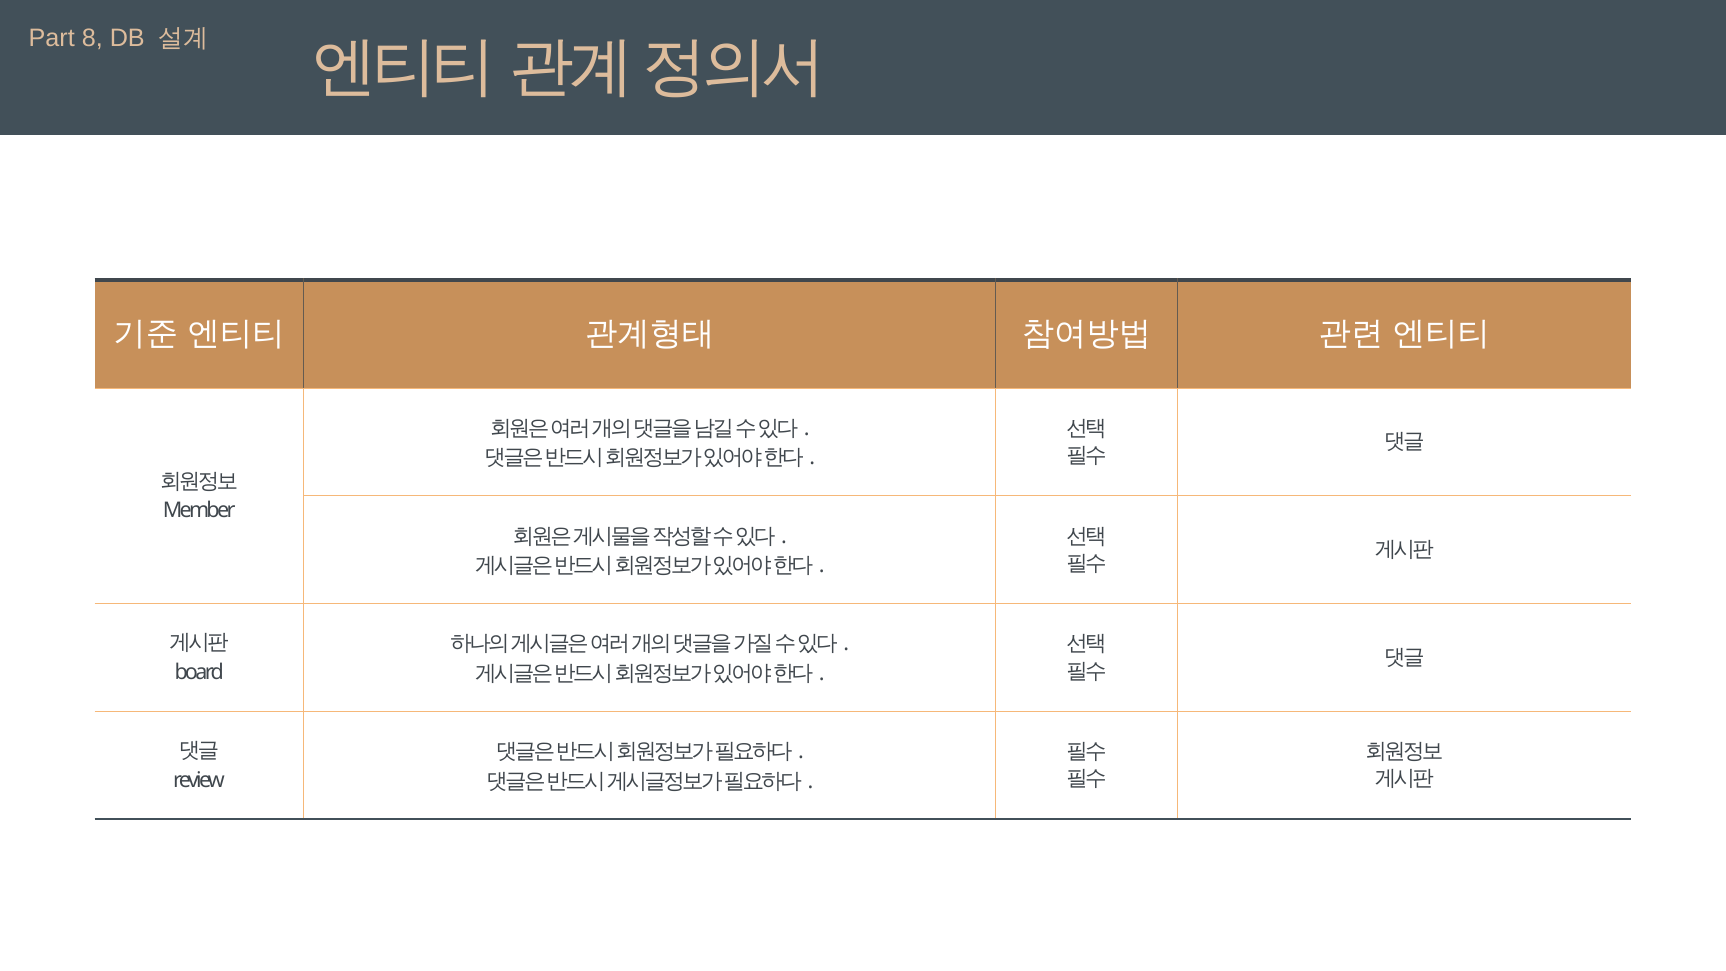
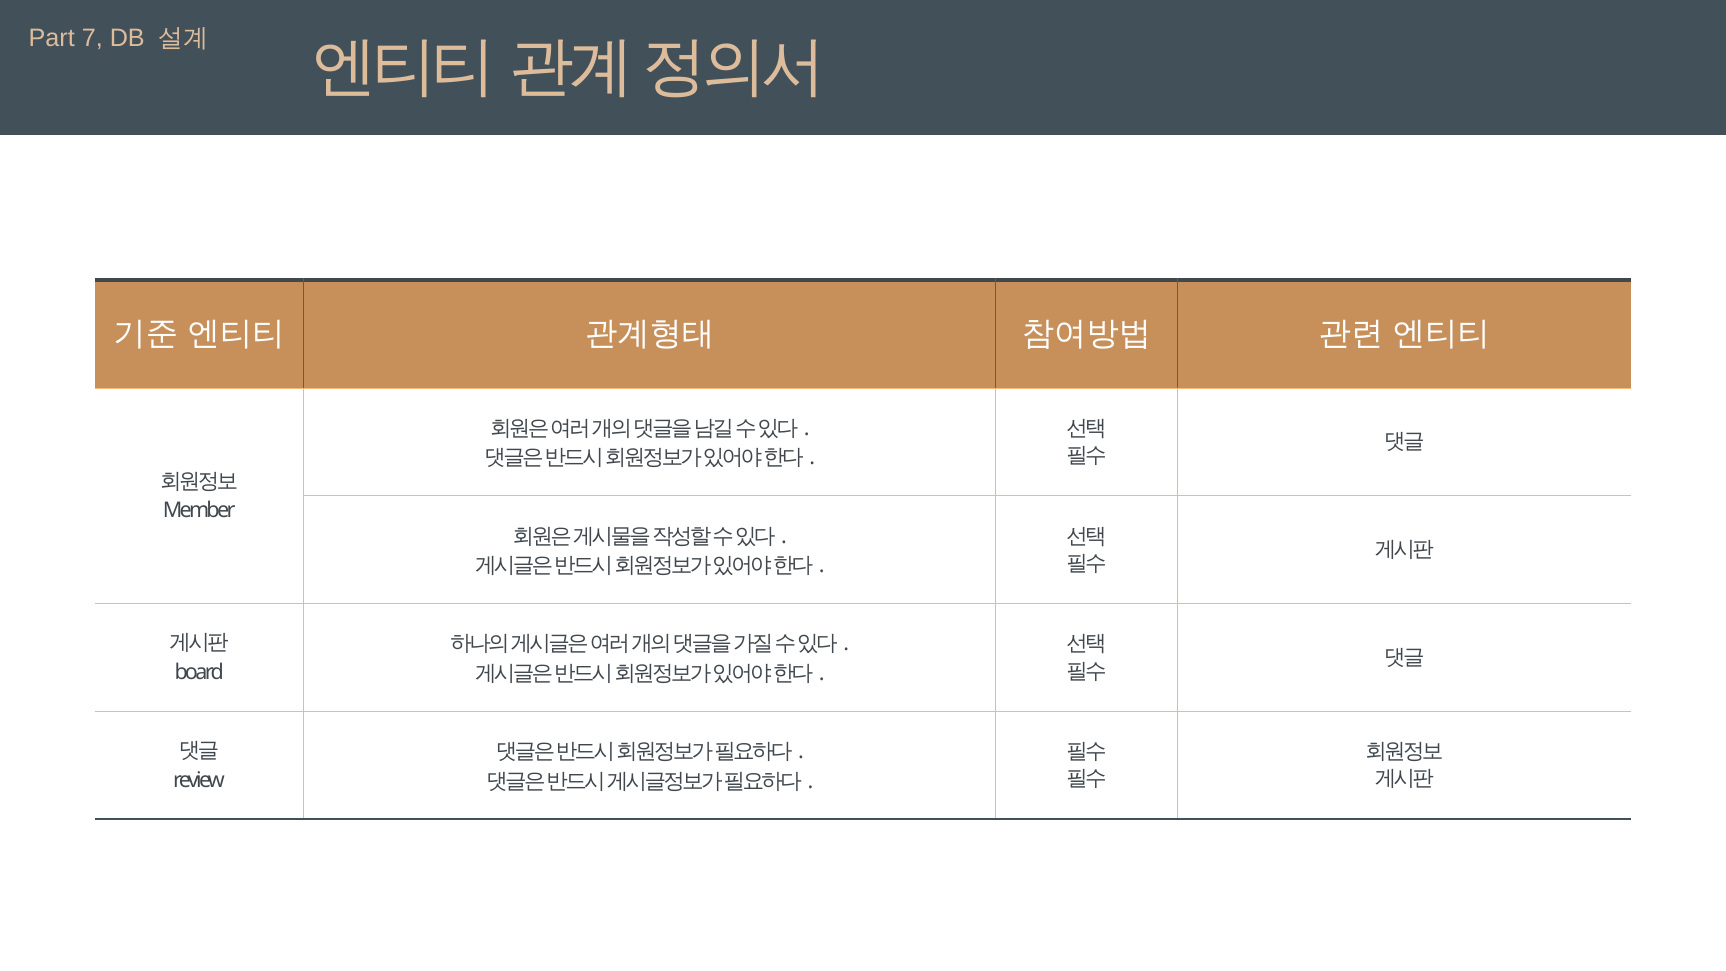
8: 8 -> 7 (92, 38)
